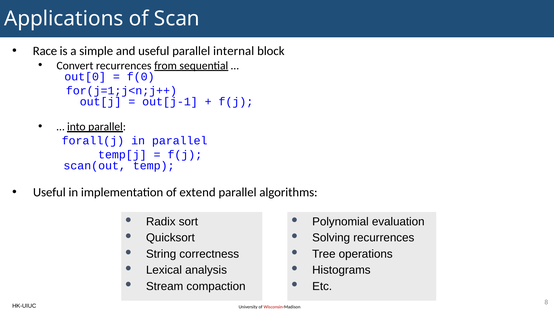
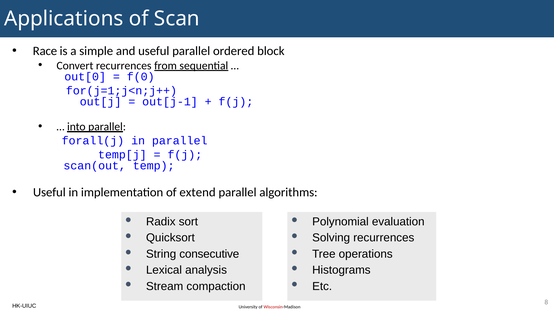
internal: internal -> ordered (234, 51)
correctness: correctness -> consecutive (209, 254)
